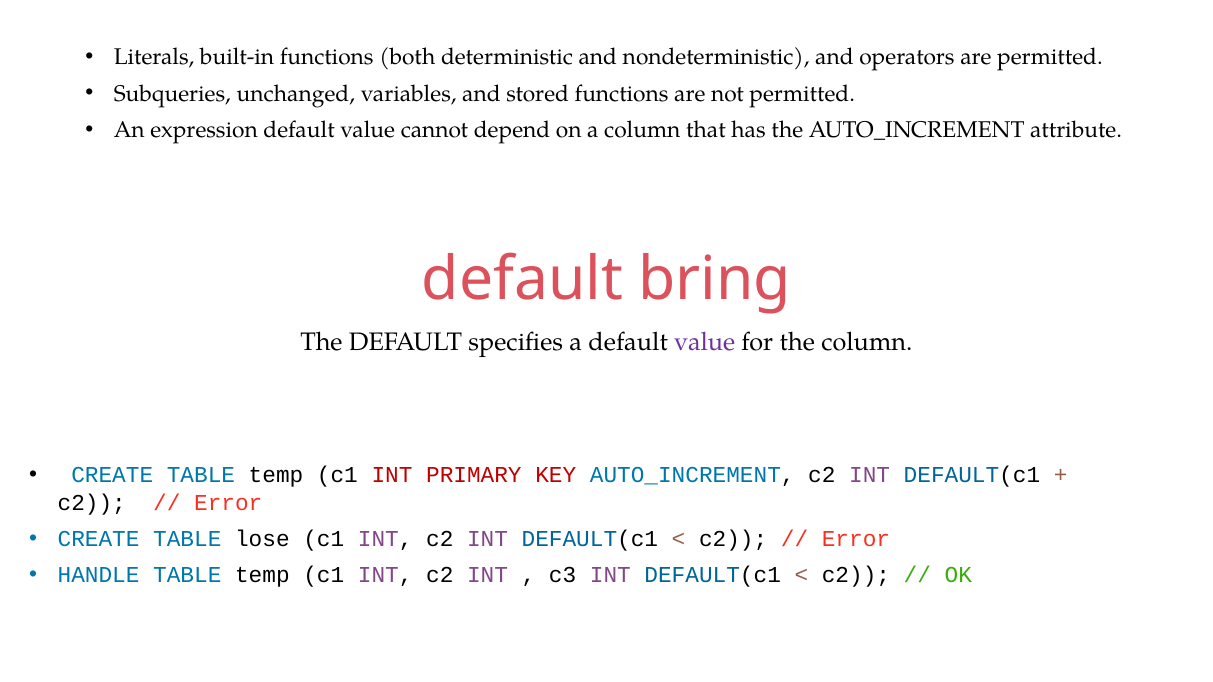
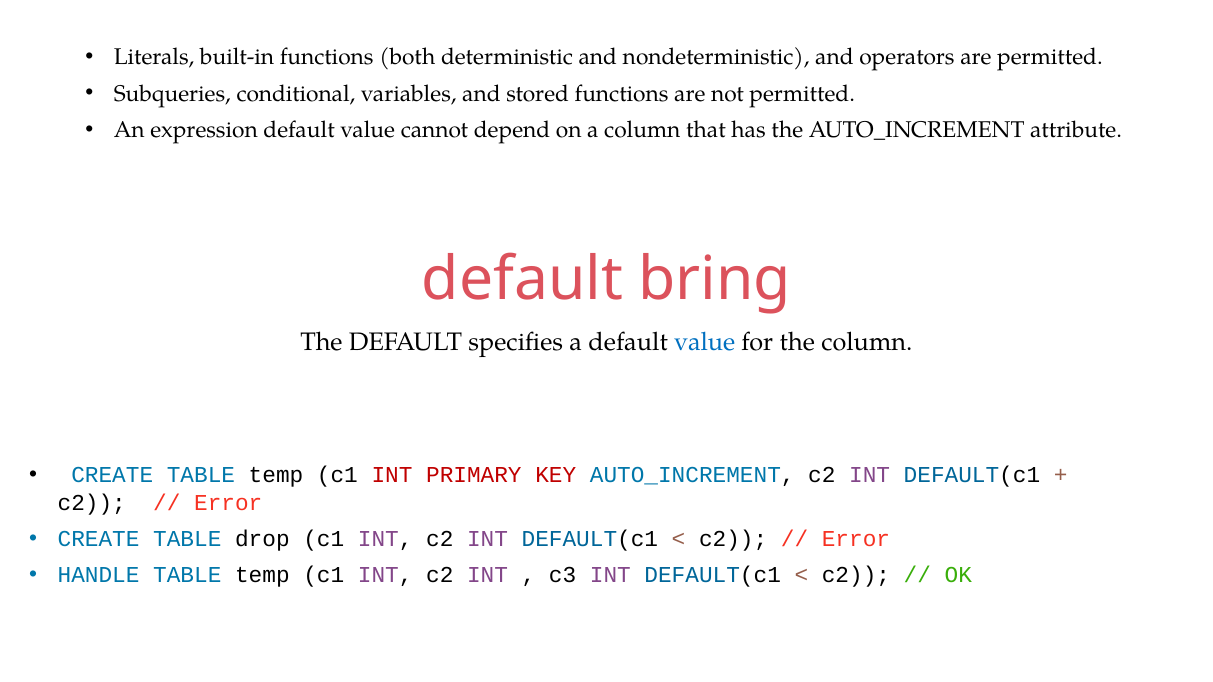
unchanged: unchanged -> conditional (296, 94)
value colour: purple -> blue (705, 343)
lose: lose -> drop (262, 539)
